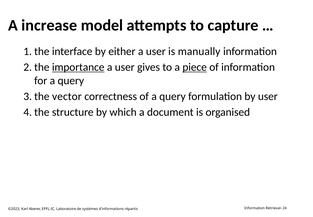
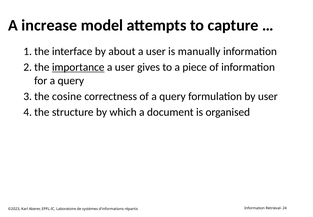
either: either -> about (122, 51)
piece underline: present -> none (195, 67)
vector: vector -> cosine (67, 96)
